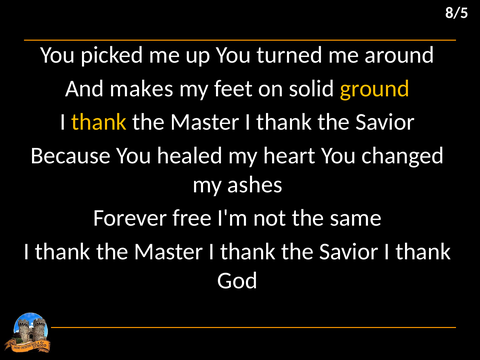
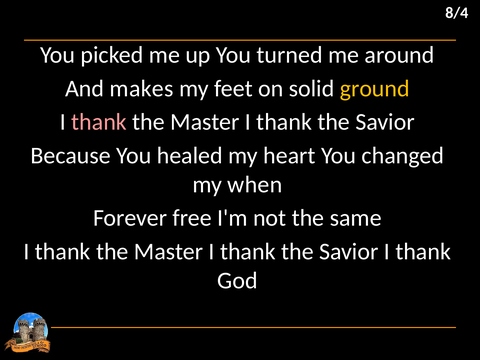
8/5: 8/5 -> 8/4 (457, 13)
thank colour: yellow -> pink (99, 122)
ashes: ashes -> when (255, 184)
